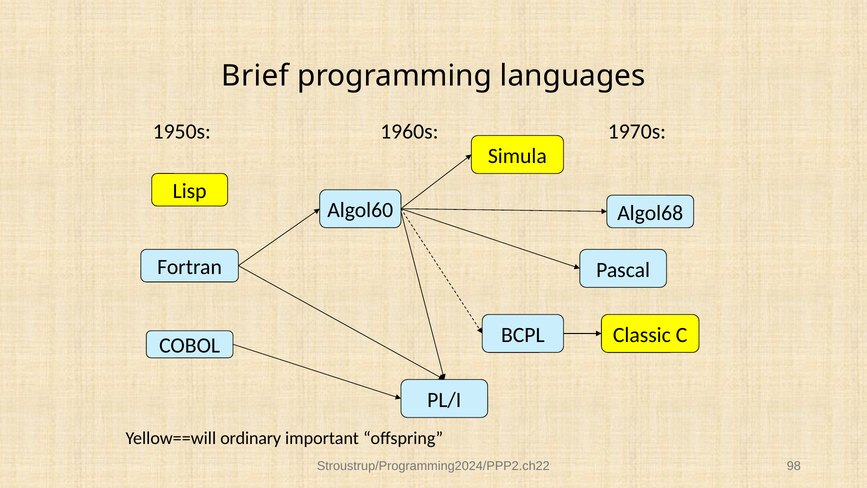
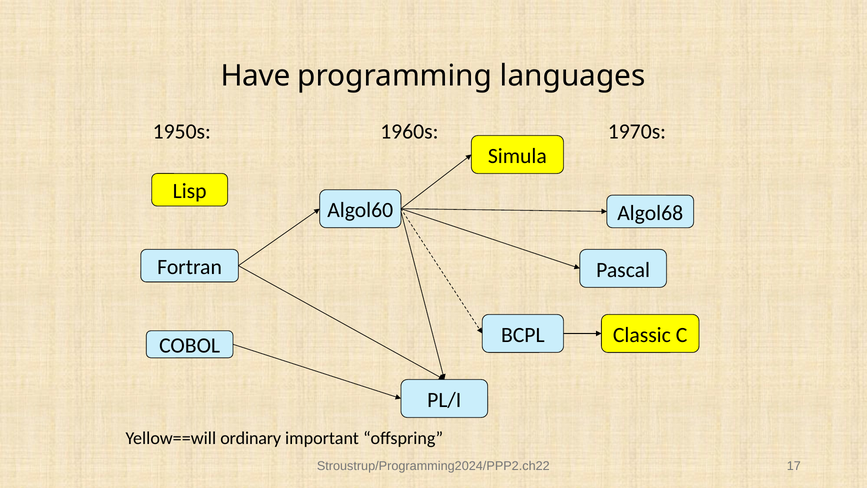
Brief: Brief -> Have (256, 76)
98: 98 -> 17 (794, 466)
